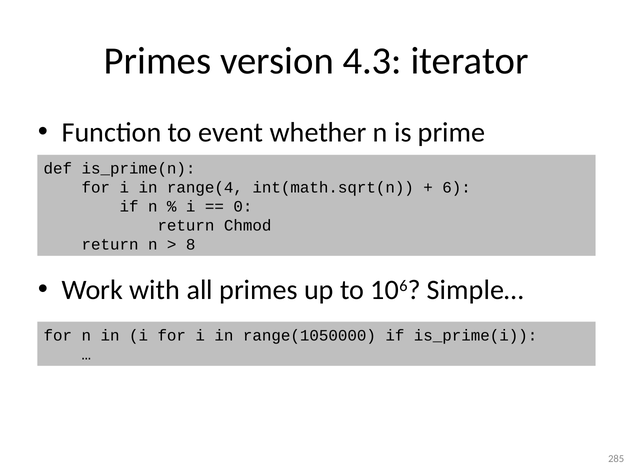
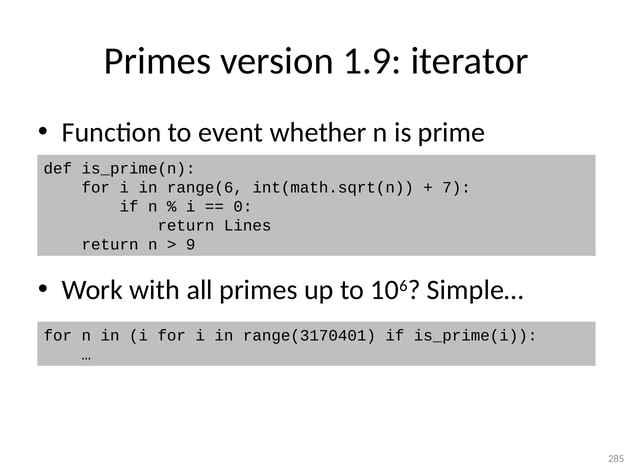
4.3: 4.3 -> 1.9 (372, 61)
range(4: range(4 -> range(6 (205, 188)
6: 6 -> 7 (457, 188)
Chmod: Chmod -> Lines (248, 226)
8: 8 -> 9 (191, 245)
range(1050000: range(1050000 -> range(3170401 (309, 336)
